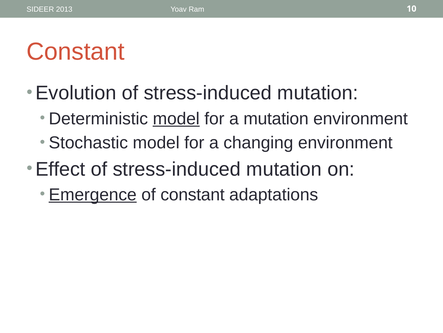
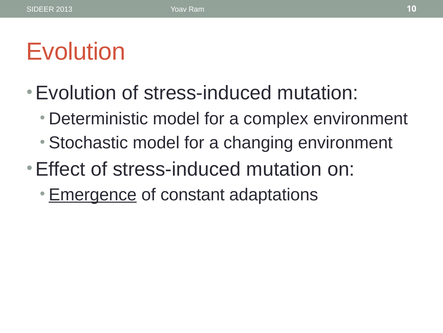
Constant: Constant -> Evolution (76, 52)
model underline: present -> none (176, 118)
a mutation: mutation -> complex (276, 118)
